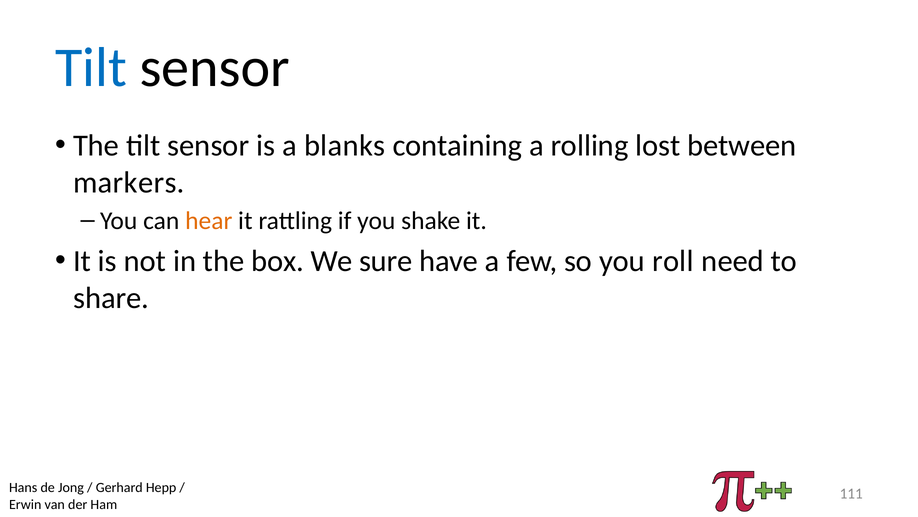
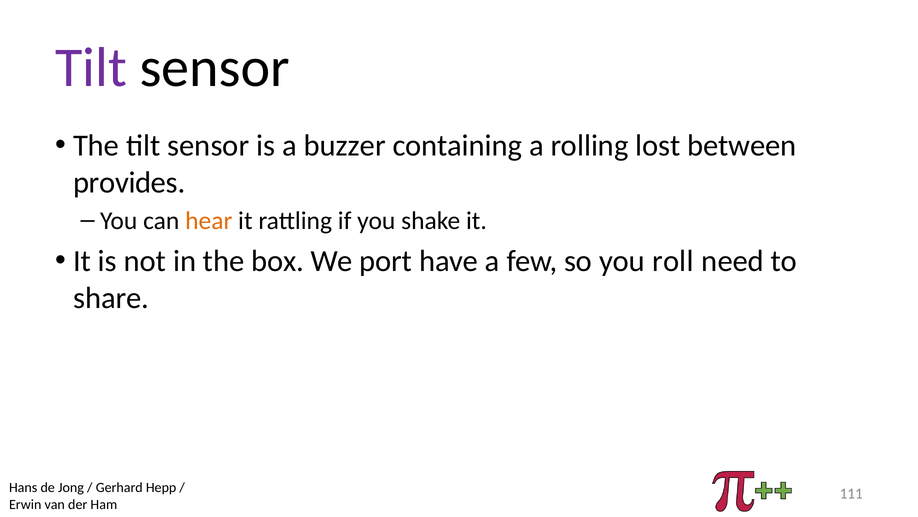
Tilt colour: blue -> purple (91, 68)
blanks: blanks -> buzzer (345, 146)
markers: markers -> provides (129, 182)
sure: sure -> port (386, 261)
